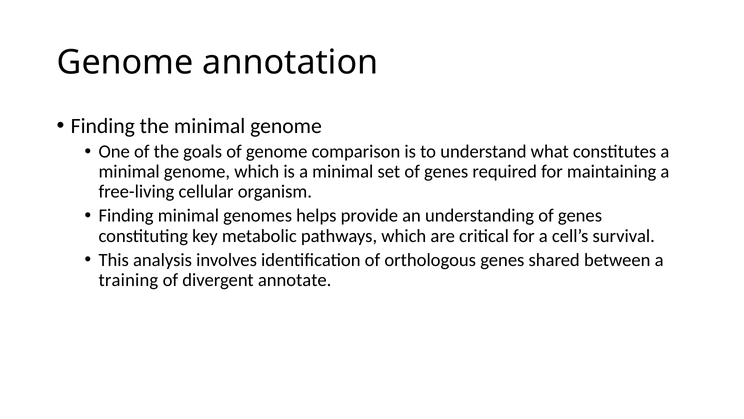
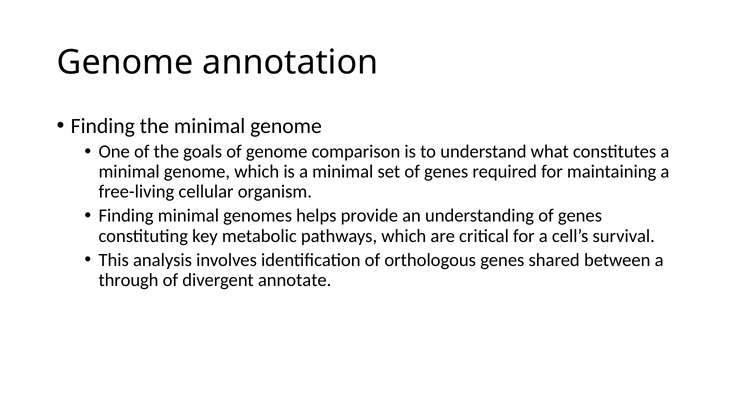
training: training -> through (129, 280)
